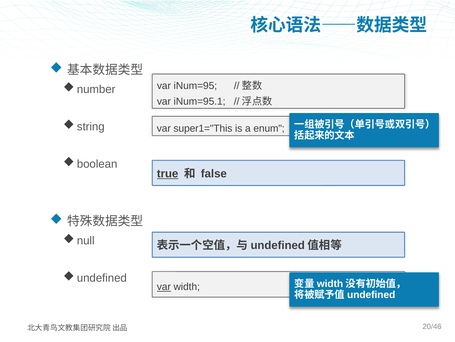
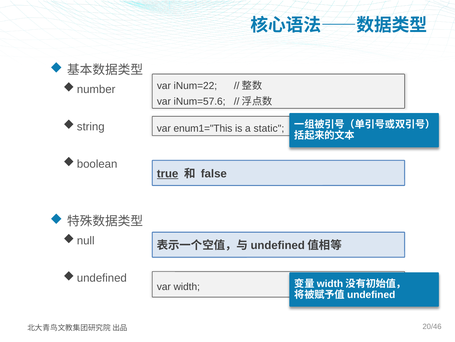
iNum=95: iNum=95 -> iNum=22 (195, 86)
iNum=95.1: iNum=95.1 -> iNum=57.6 (200, 101)
super1="This: super1="This -> enum1="This (203, 128)
enum: enum -> static (269, 128)
var underline: present -> none (164, 286)
